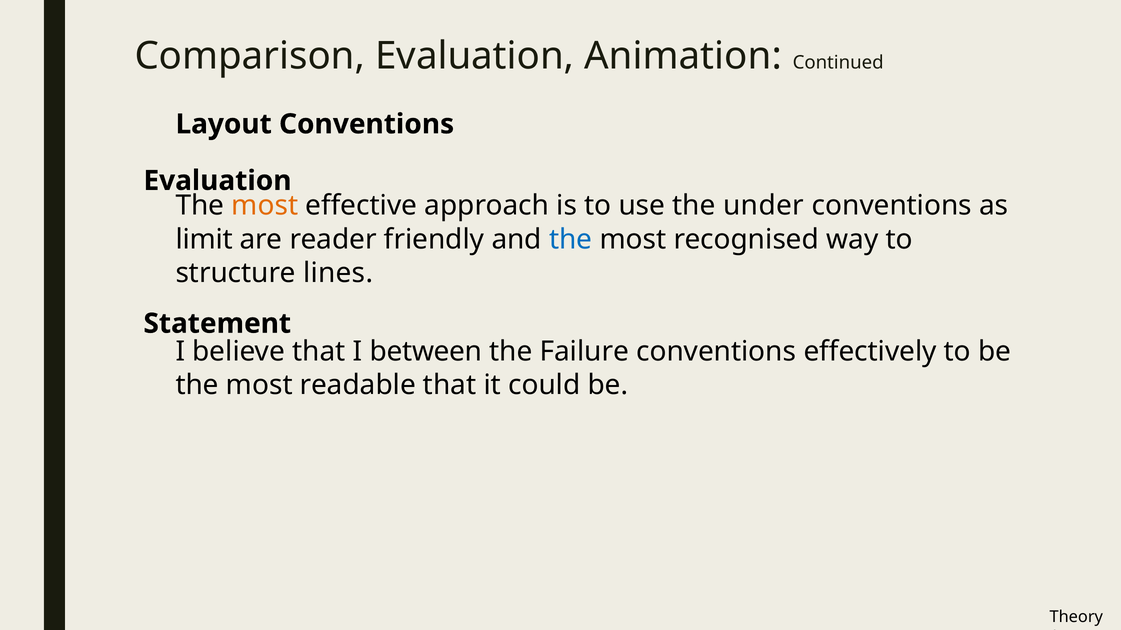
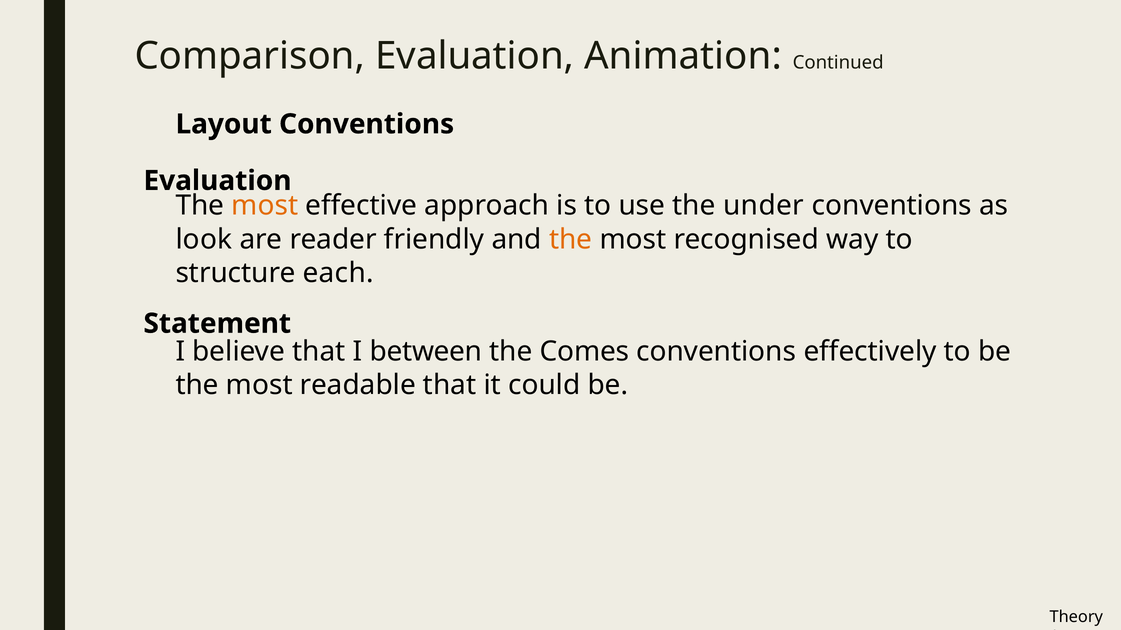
limit: limit -> look (204, 240)
the colour: blue -> orange (571, 240)
lines: lines -> each (338, 273)
Failure: Failure -> Comes (584, 352)
